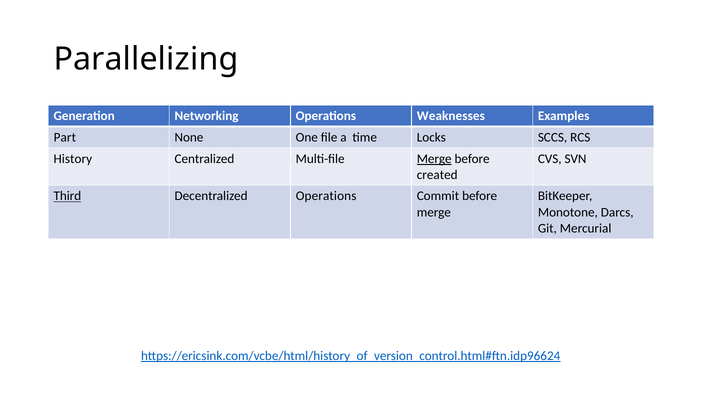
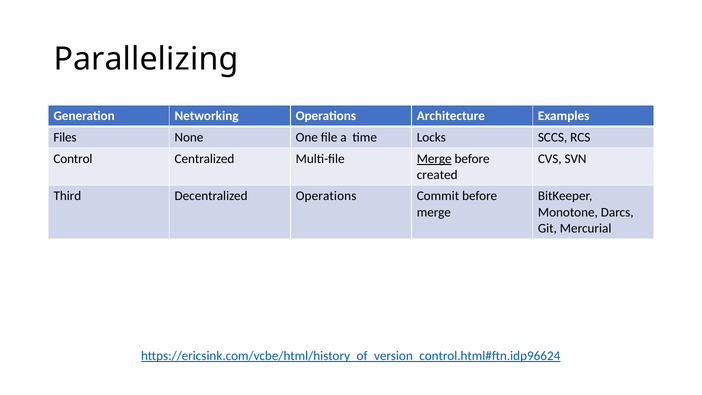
Weaknesses: Weaknesses -> Architecture (451, 116)
Part: Part -> Files (65, 137)
History: History -> Control (73, 159)
Third underline: present -> none (67, 196)
